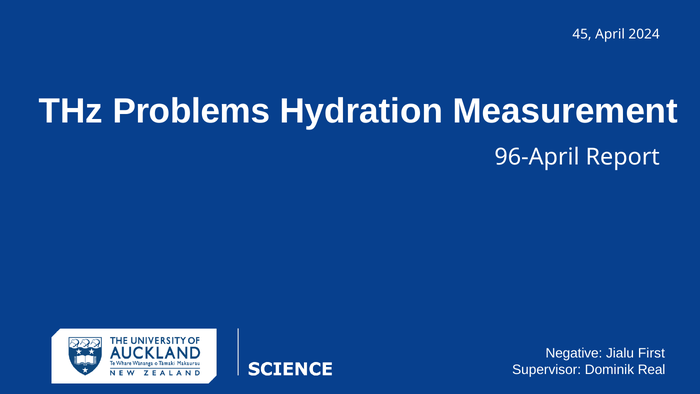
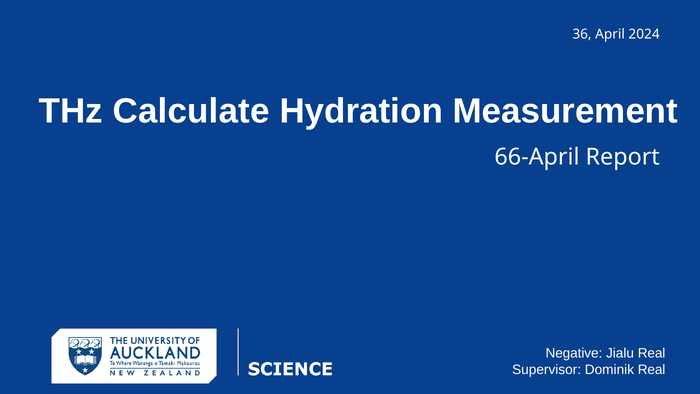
45: 45 -> 36 (582, 34)
Problems: Problems -> Calculate (191, 111)
96-April: 96-April -> 66-April (537, 157)
Jialu First: First -> Real (652, 353)
